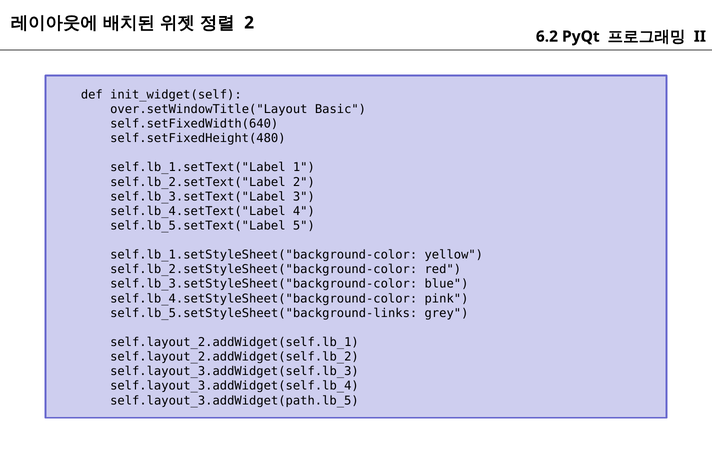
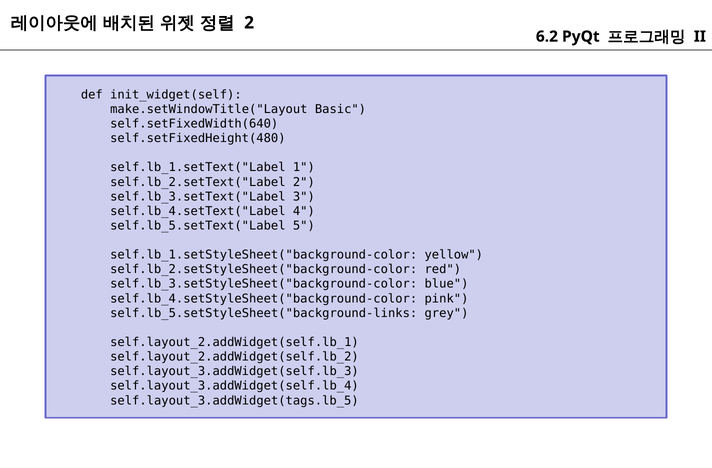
over.setWindowTitle("Layout: over.setWindowTitle("Layout -> make.setWindowTitle("Layout (209, 109)
self.layout_3.addWidget(path.lb_5: self.layout_3.addWidget(path.lb_5 -> self.layout_3.addWidget(tags.lb_5 (234, 400)
